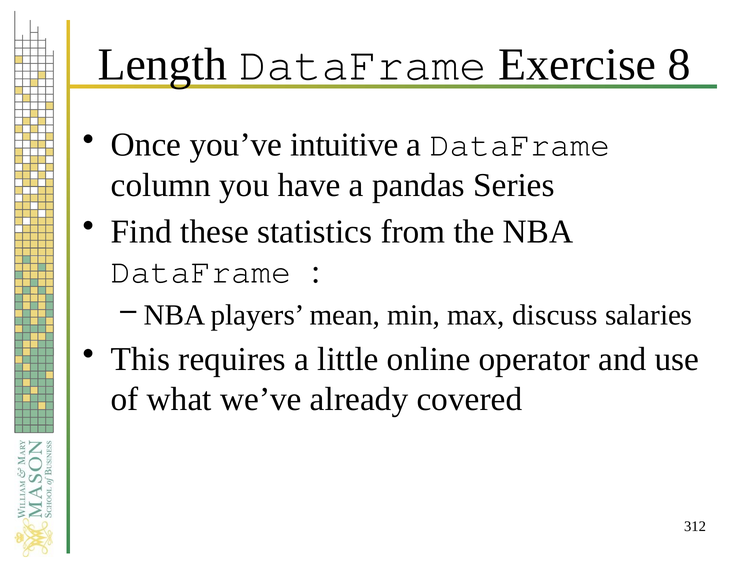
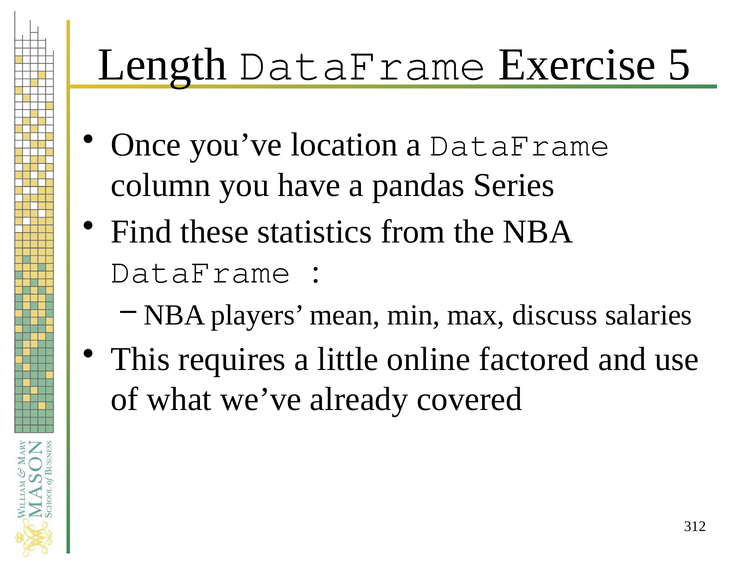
8: 8 -> 5 (679, 65)
intuitive: intuitive -> location (344, 145)
operator: operator -> factored (534, 360)
